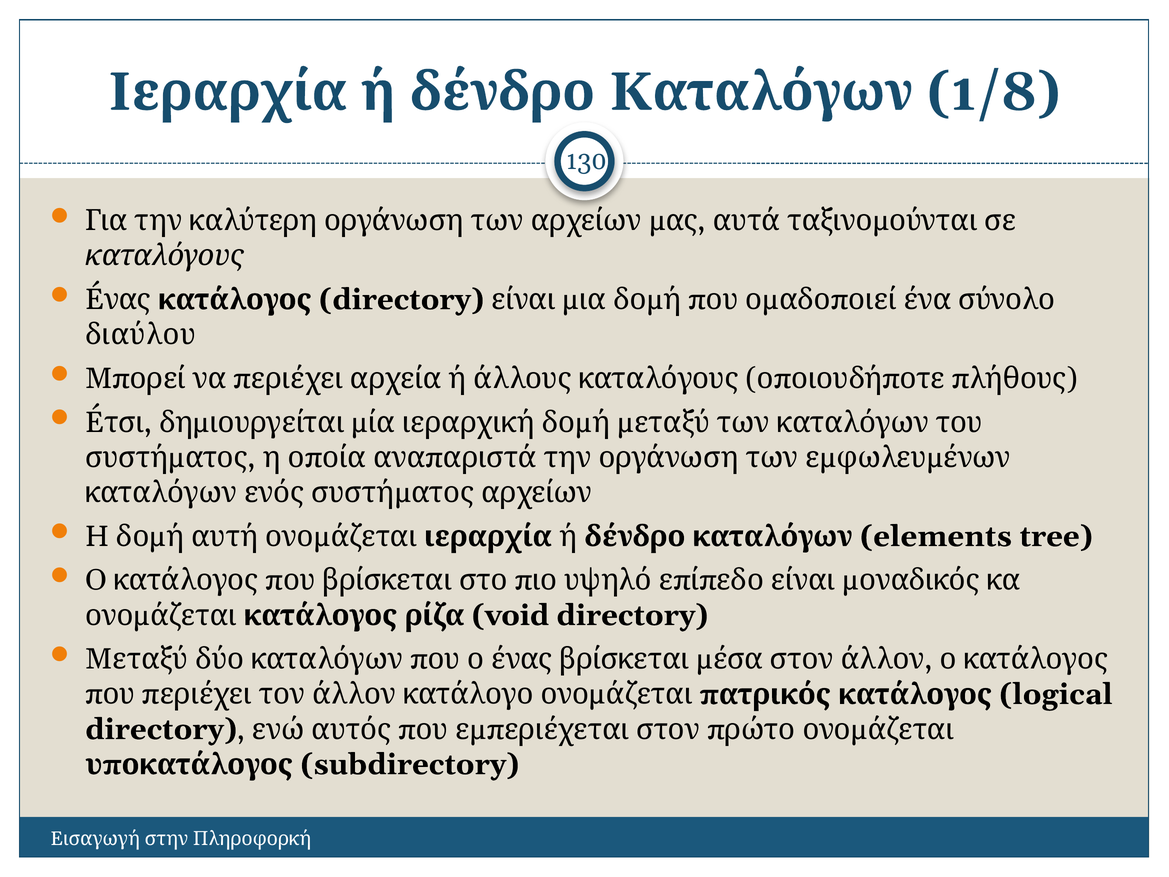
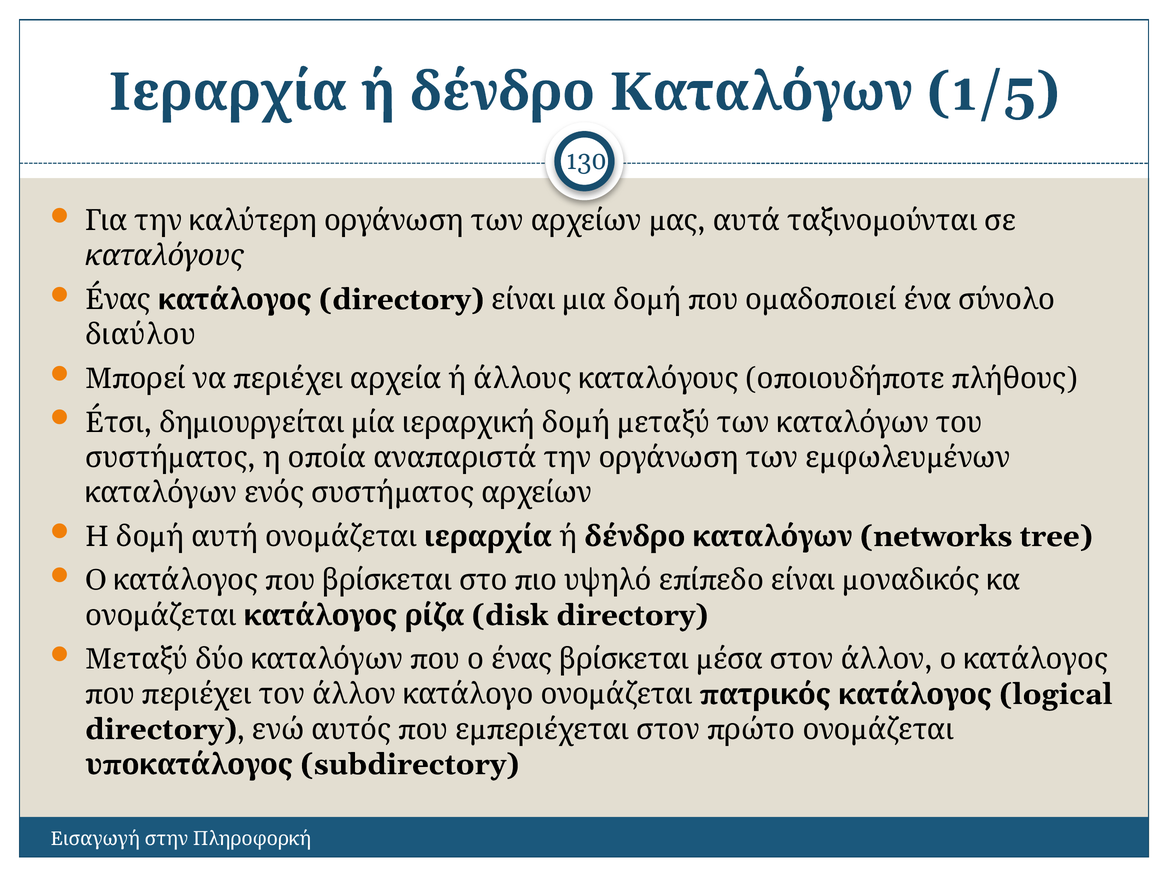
1/8: 1/8 -> 1/5 (993, 92)
elements: elements -> networks (943, 536)
void: void -> disk (517, 615)
